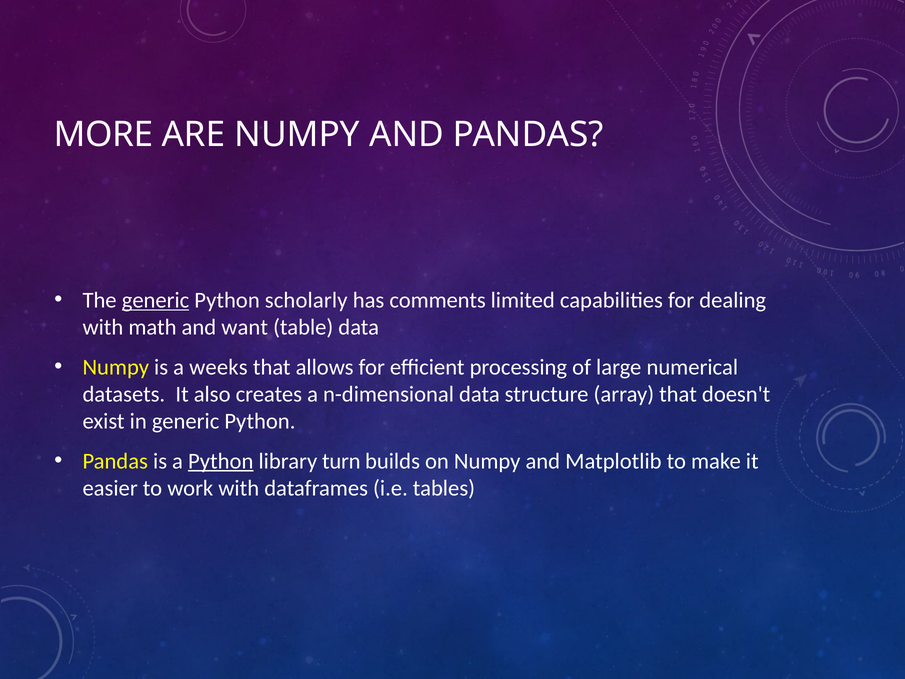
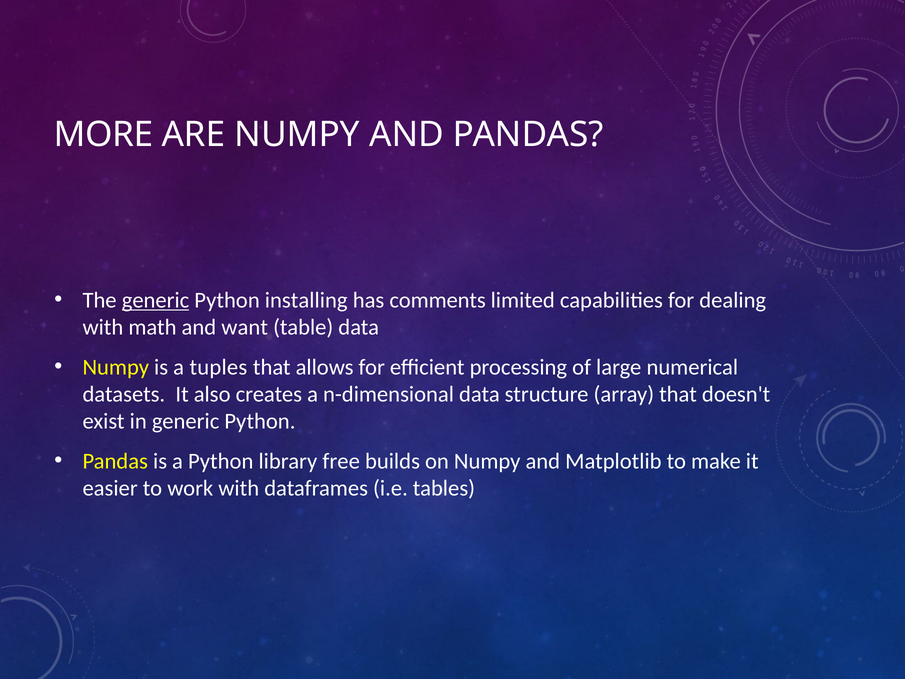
scholarly: scholarly -> installing (306, 300)
weeks: weeks -> tuples (218, 367)
Python underline: present -> none (221, 461)
turn: turn -> free (341, 461)
